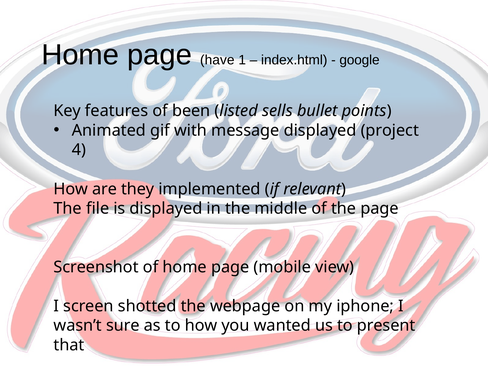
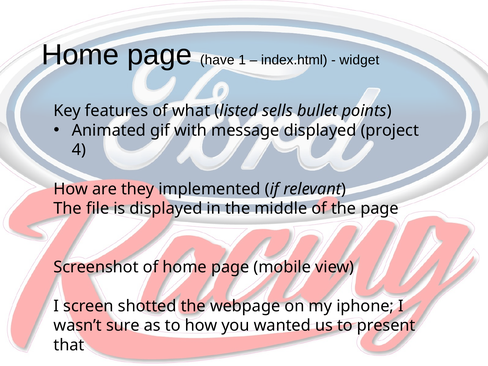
google: google -> widget (359, 60)
been: been -> what (191, 111)
